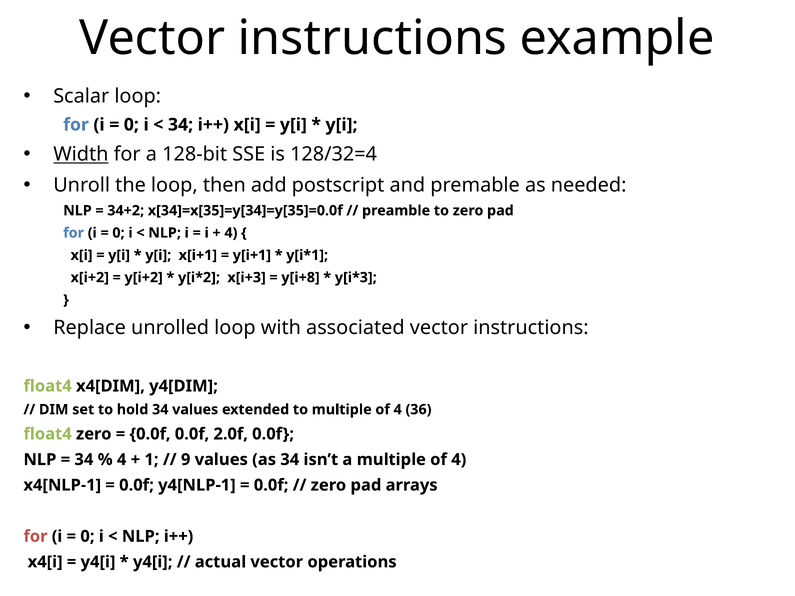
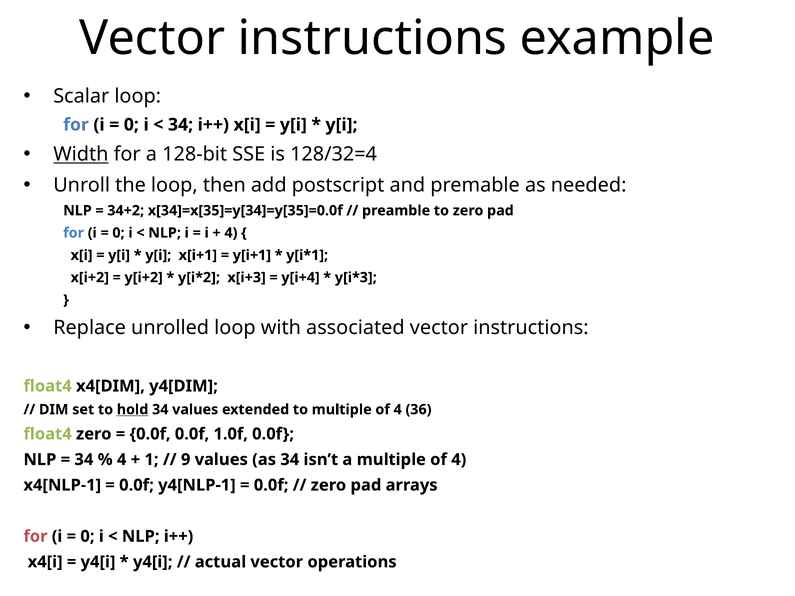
y[i+8: y[i+8 -> y[i+4 (301, 278)
hold underline: none -> present (133, 410)
2.0f: 2.0f -> 1.0f (231, 434)
